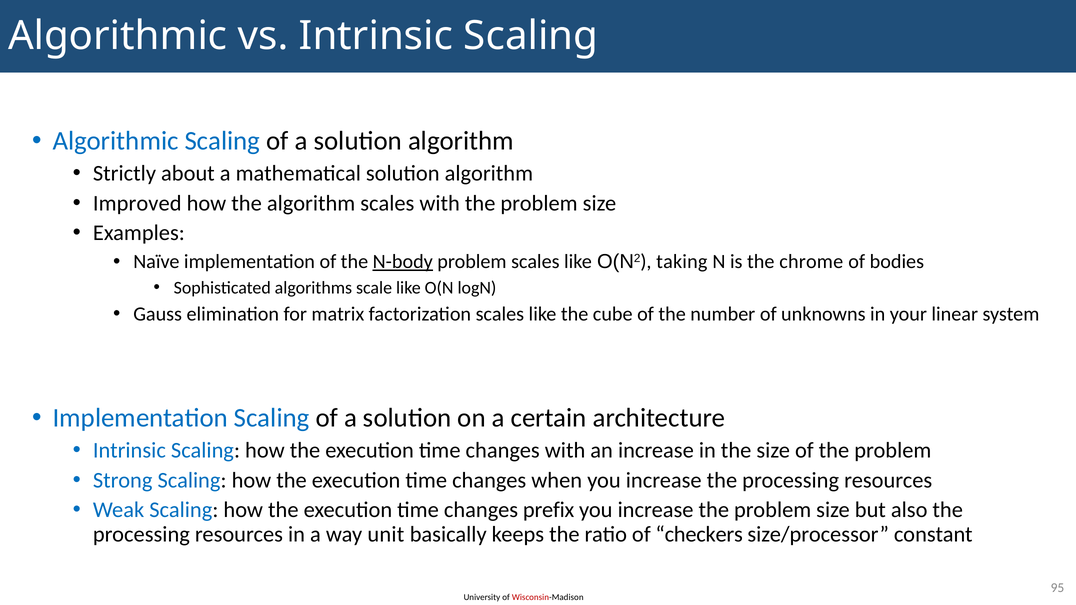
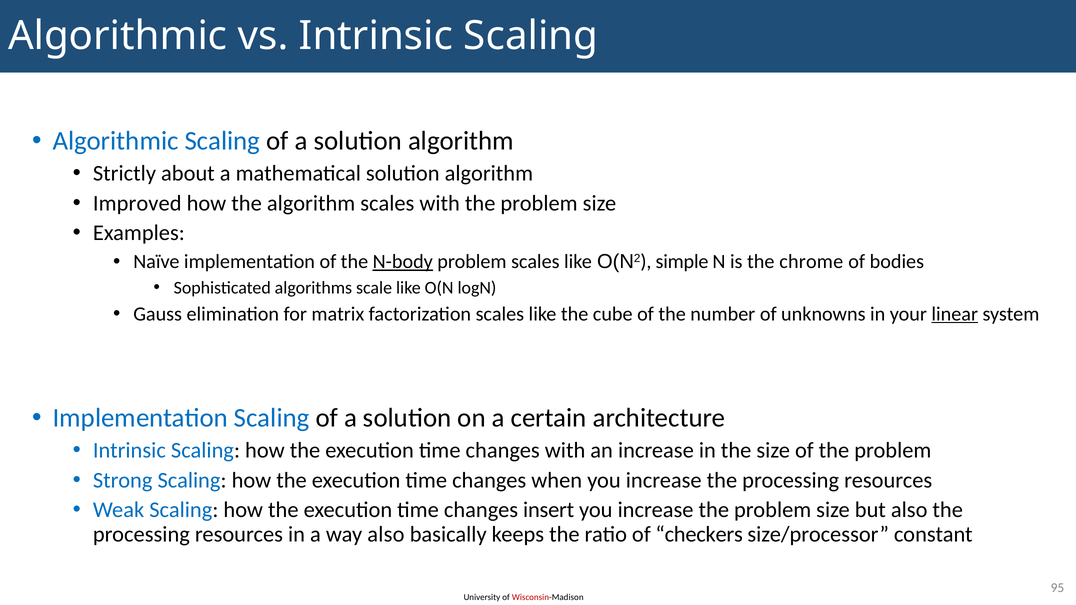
taking: taking -> simple (682, 262)
linear underline: none -> present (955, 314)
prefix: prefix -> insert (549, 510)
way unit: unit -> also (386, 534)
